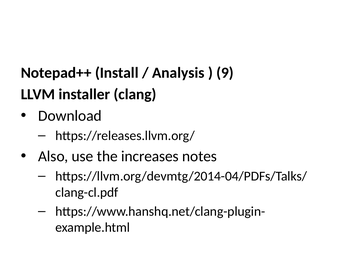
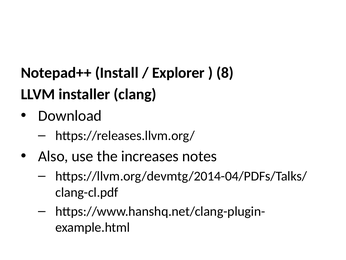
Analysis: Analysis -> Explorer (178, 73)
9: 9 -> 8 (225, 73)
